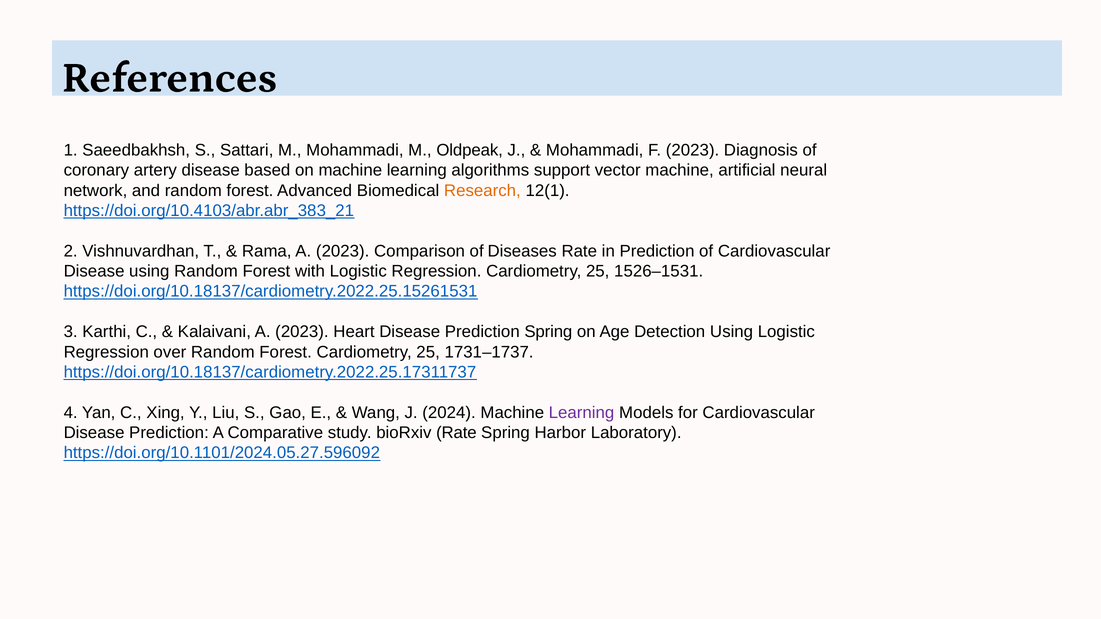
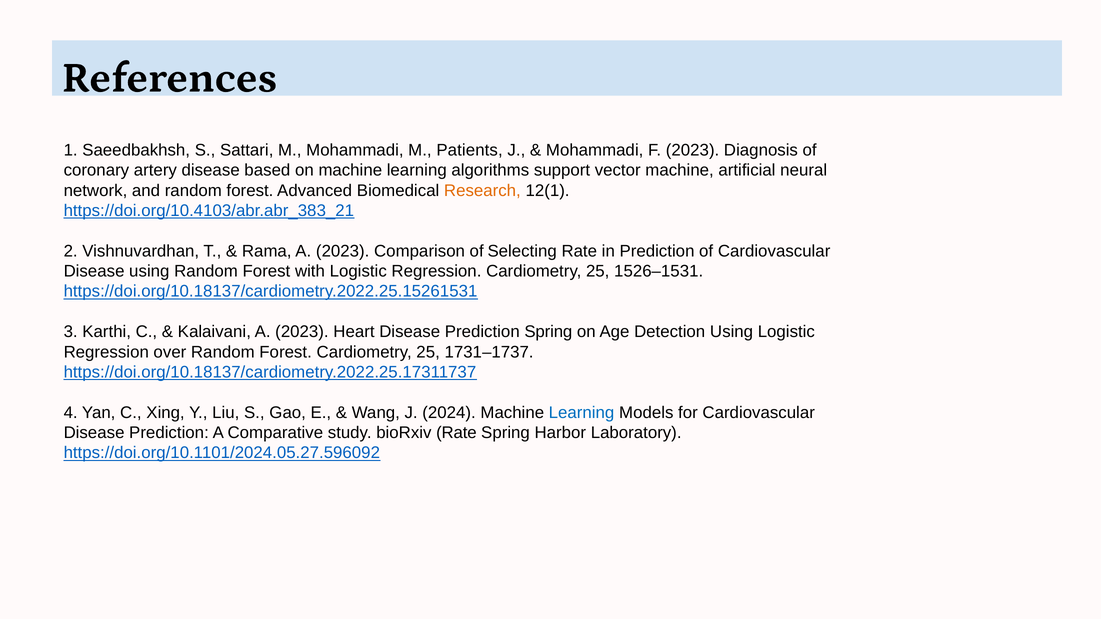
Oldpeak: Oldpeak -> Patients (470, 150)
Diseases: Diseases -> Selecting (522, 251)
Learning colour: purple -> blue (582, 413)
